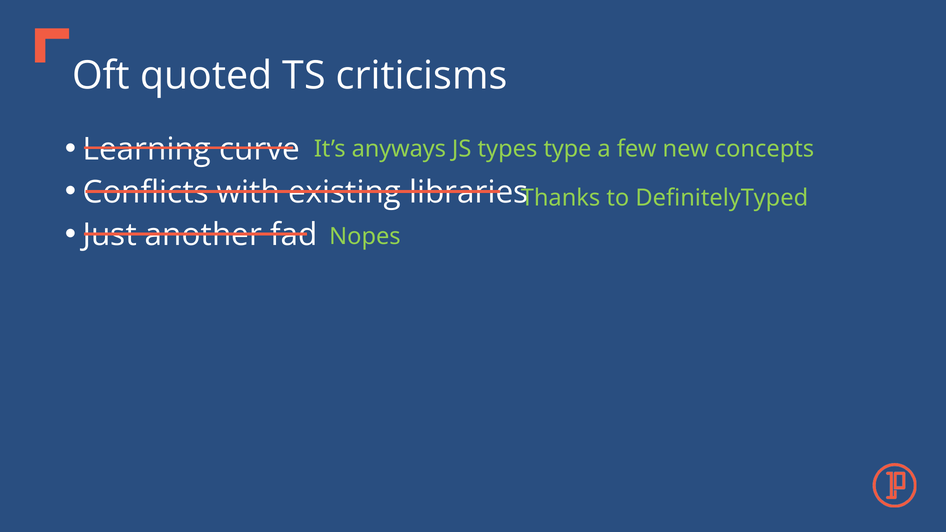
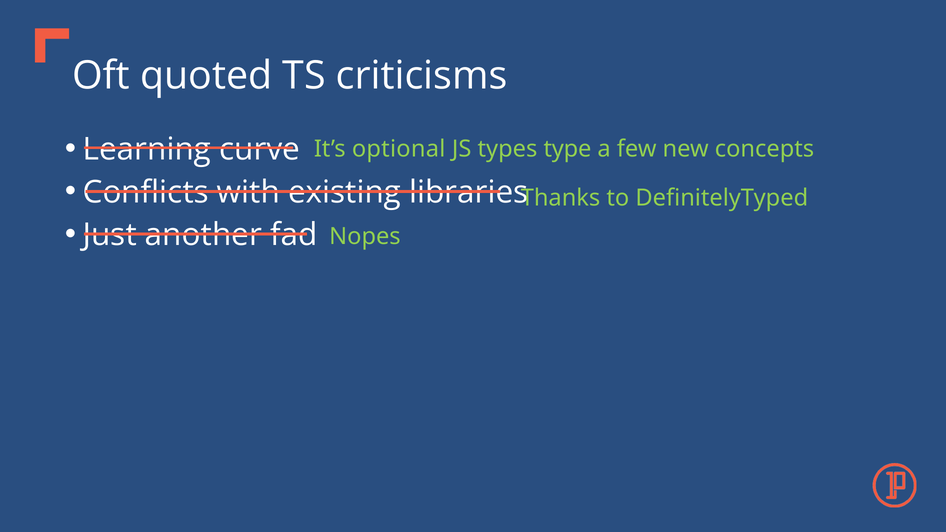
anyways: anyways -> optional (399, 149)
